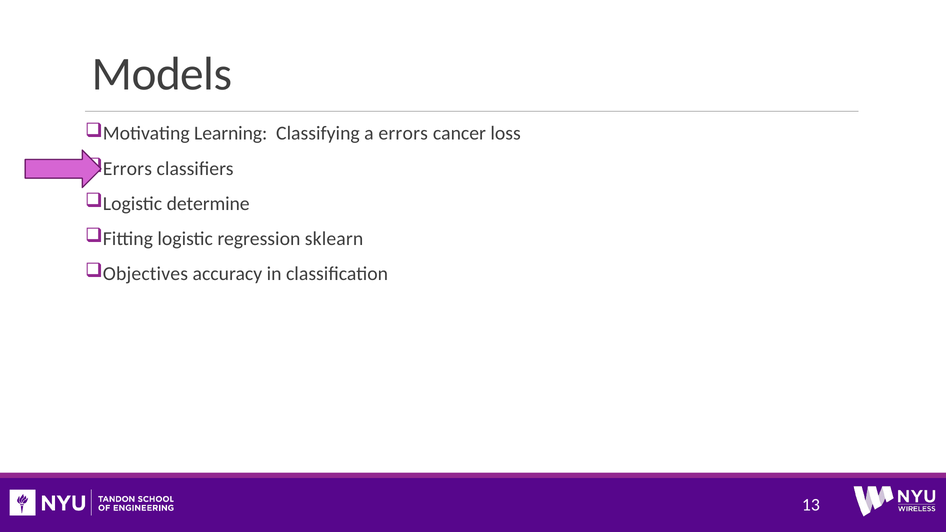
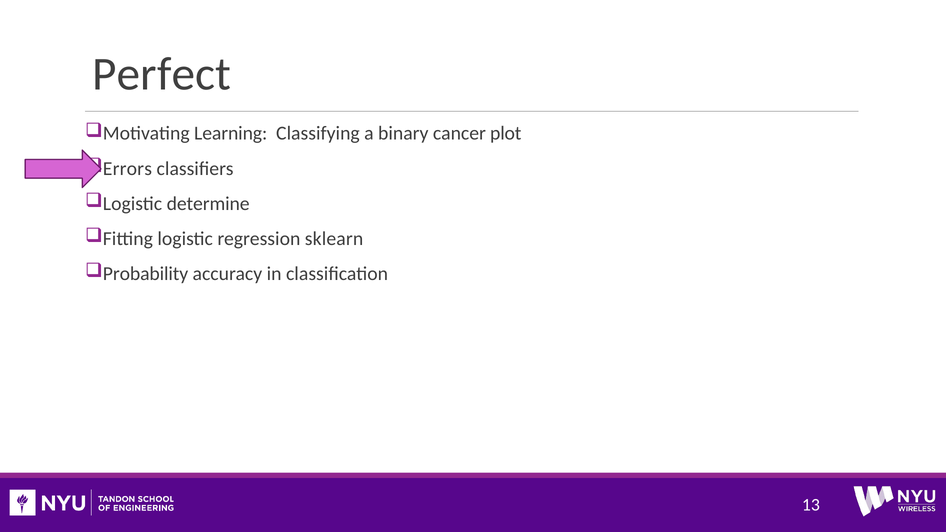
Models: Models -> Perfect (162, 74)
a errors: errors -> binary (403, 134)
loss: loss -> plot (506, 134)
Objectives: Objectives -> Probability (146, 274)
